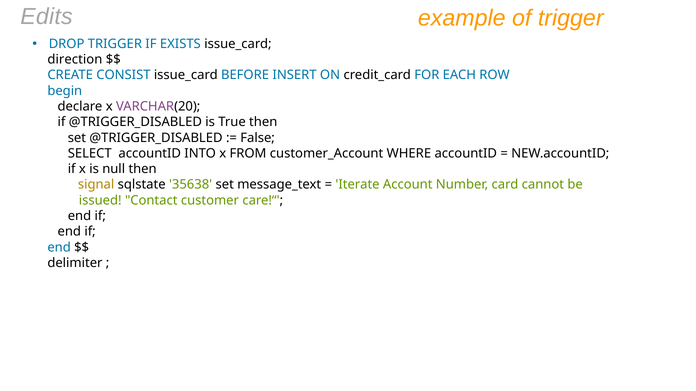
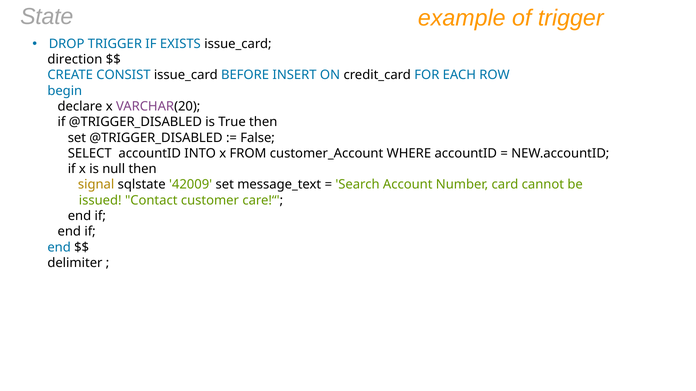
Edits: Edits -> State (47, 17)
35638: 35638 -> 42009 (191, 185)
Iterate: Iterate -> Search (358, 185)
